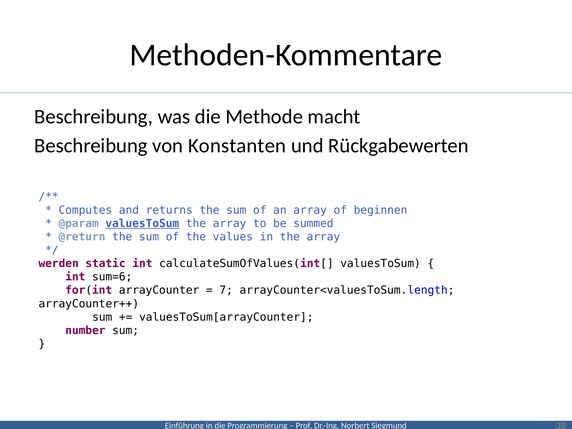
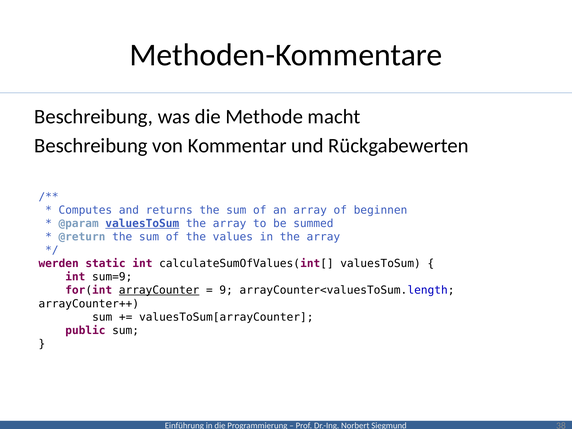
Konstanten: Konstanten -> Kommentar (237, 146)
sum=6: sum=6 -> sum=9 (112, 277)
arrayCounter underline: none -> present (159, 290)
7: 7 -> 9 (226, 290)
number: number -> public (85, 330)
